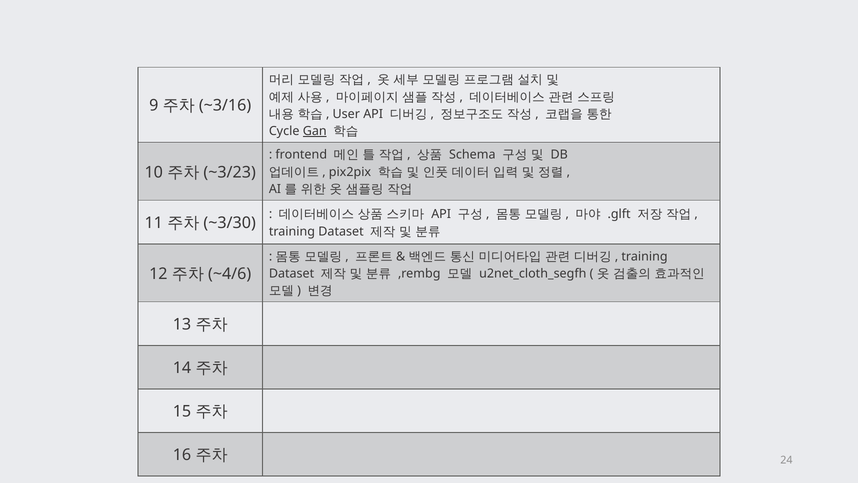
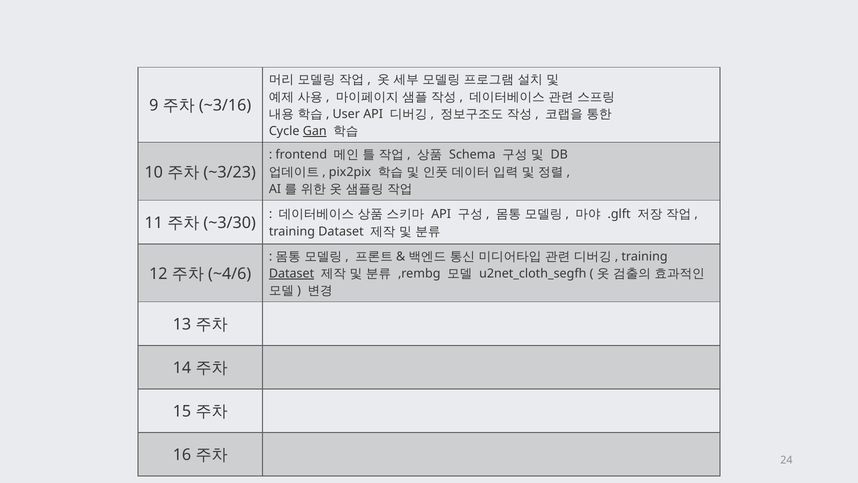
Dataset underline: none -> present (292, 273)
